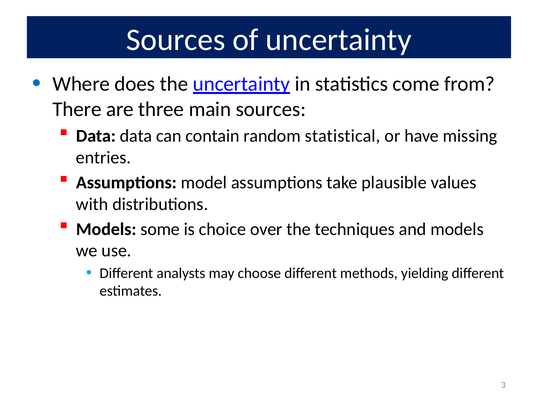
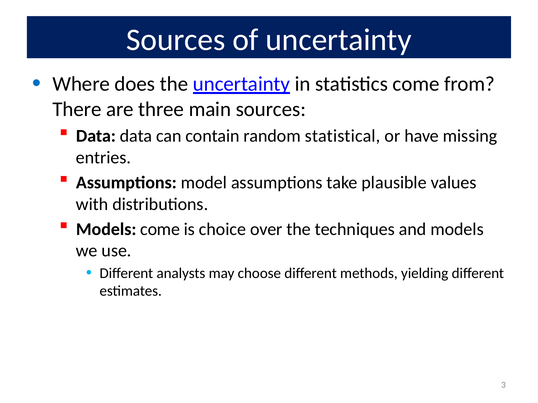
Models some: some -> come (160, 229)
